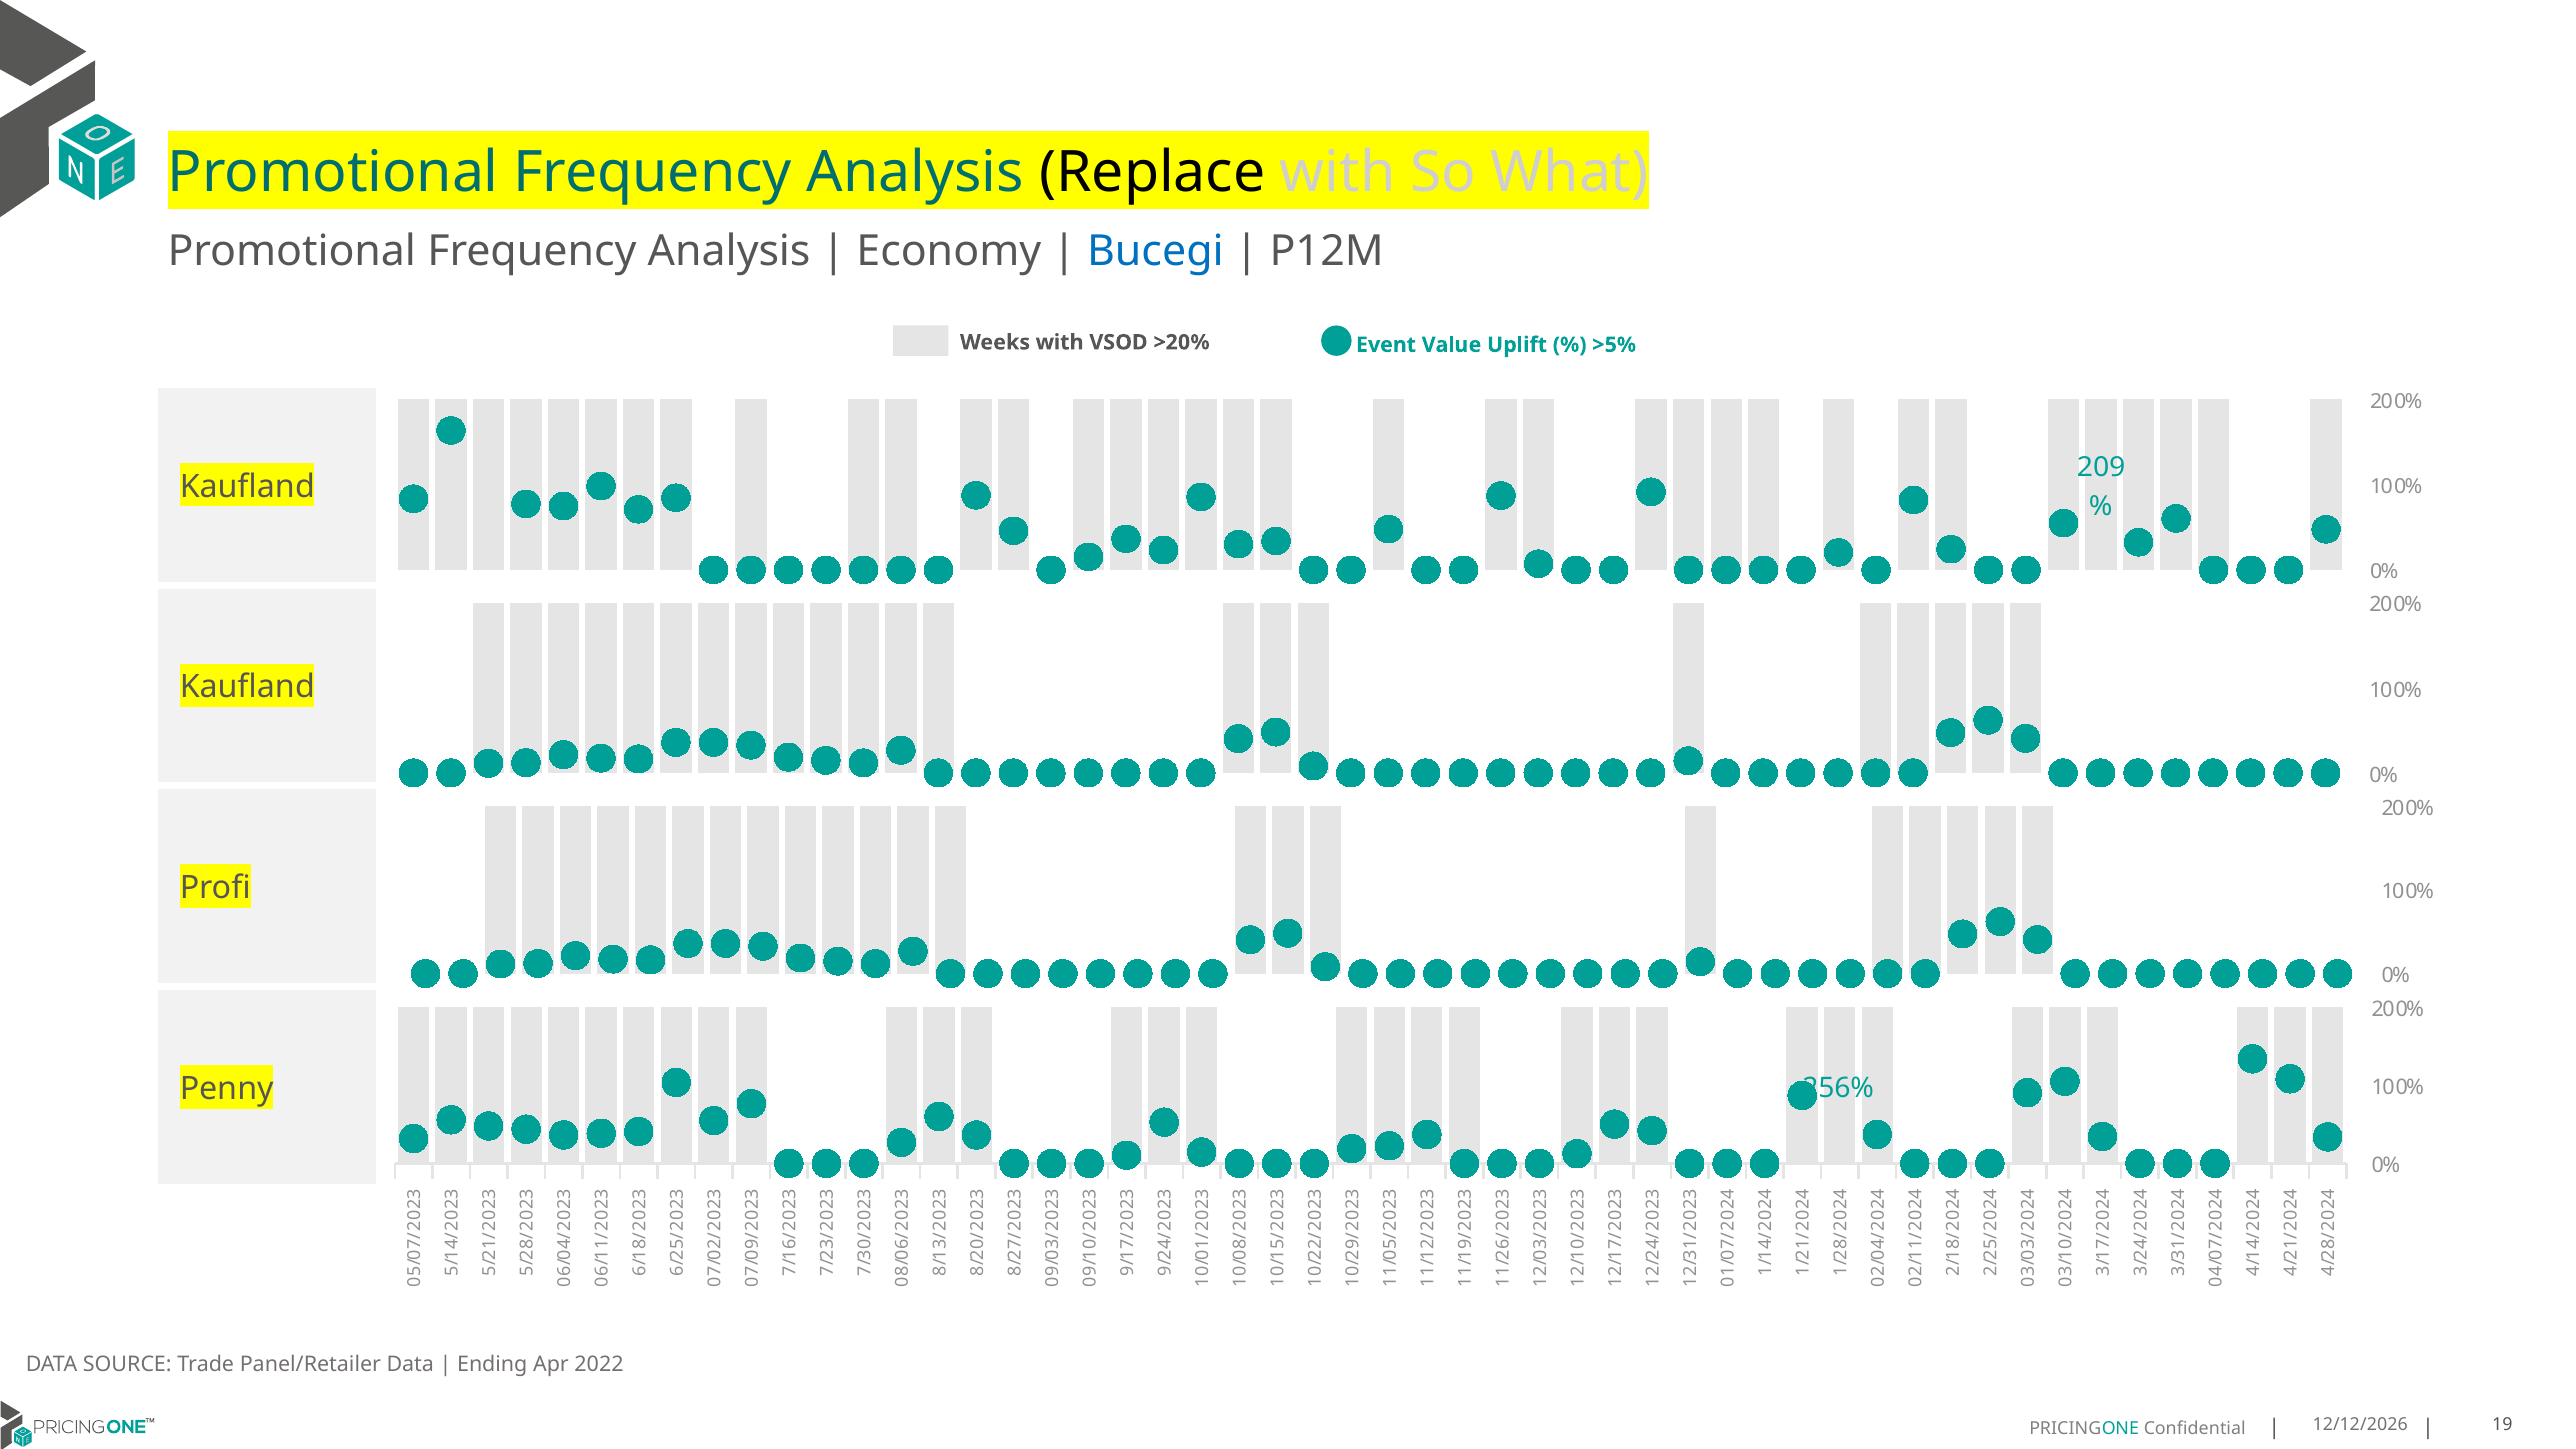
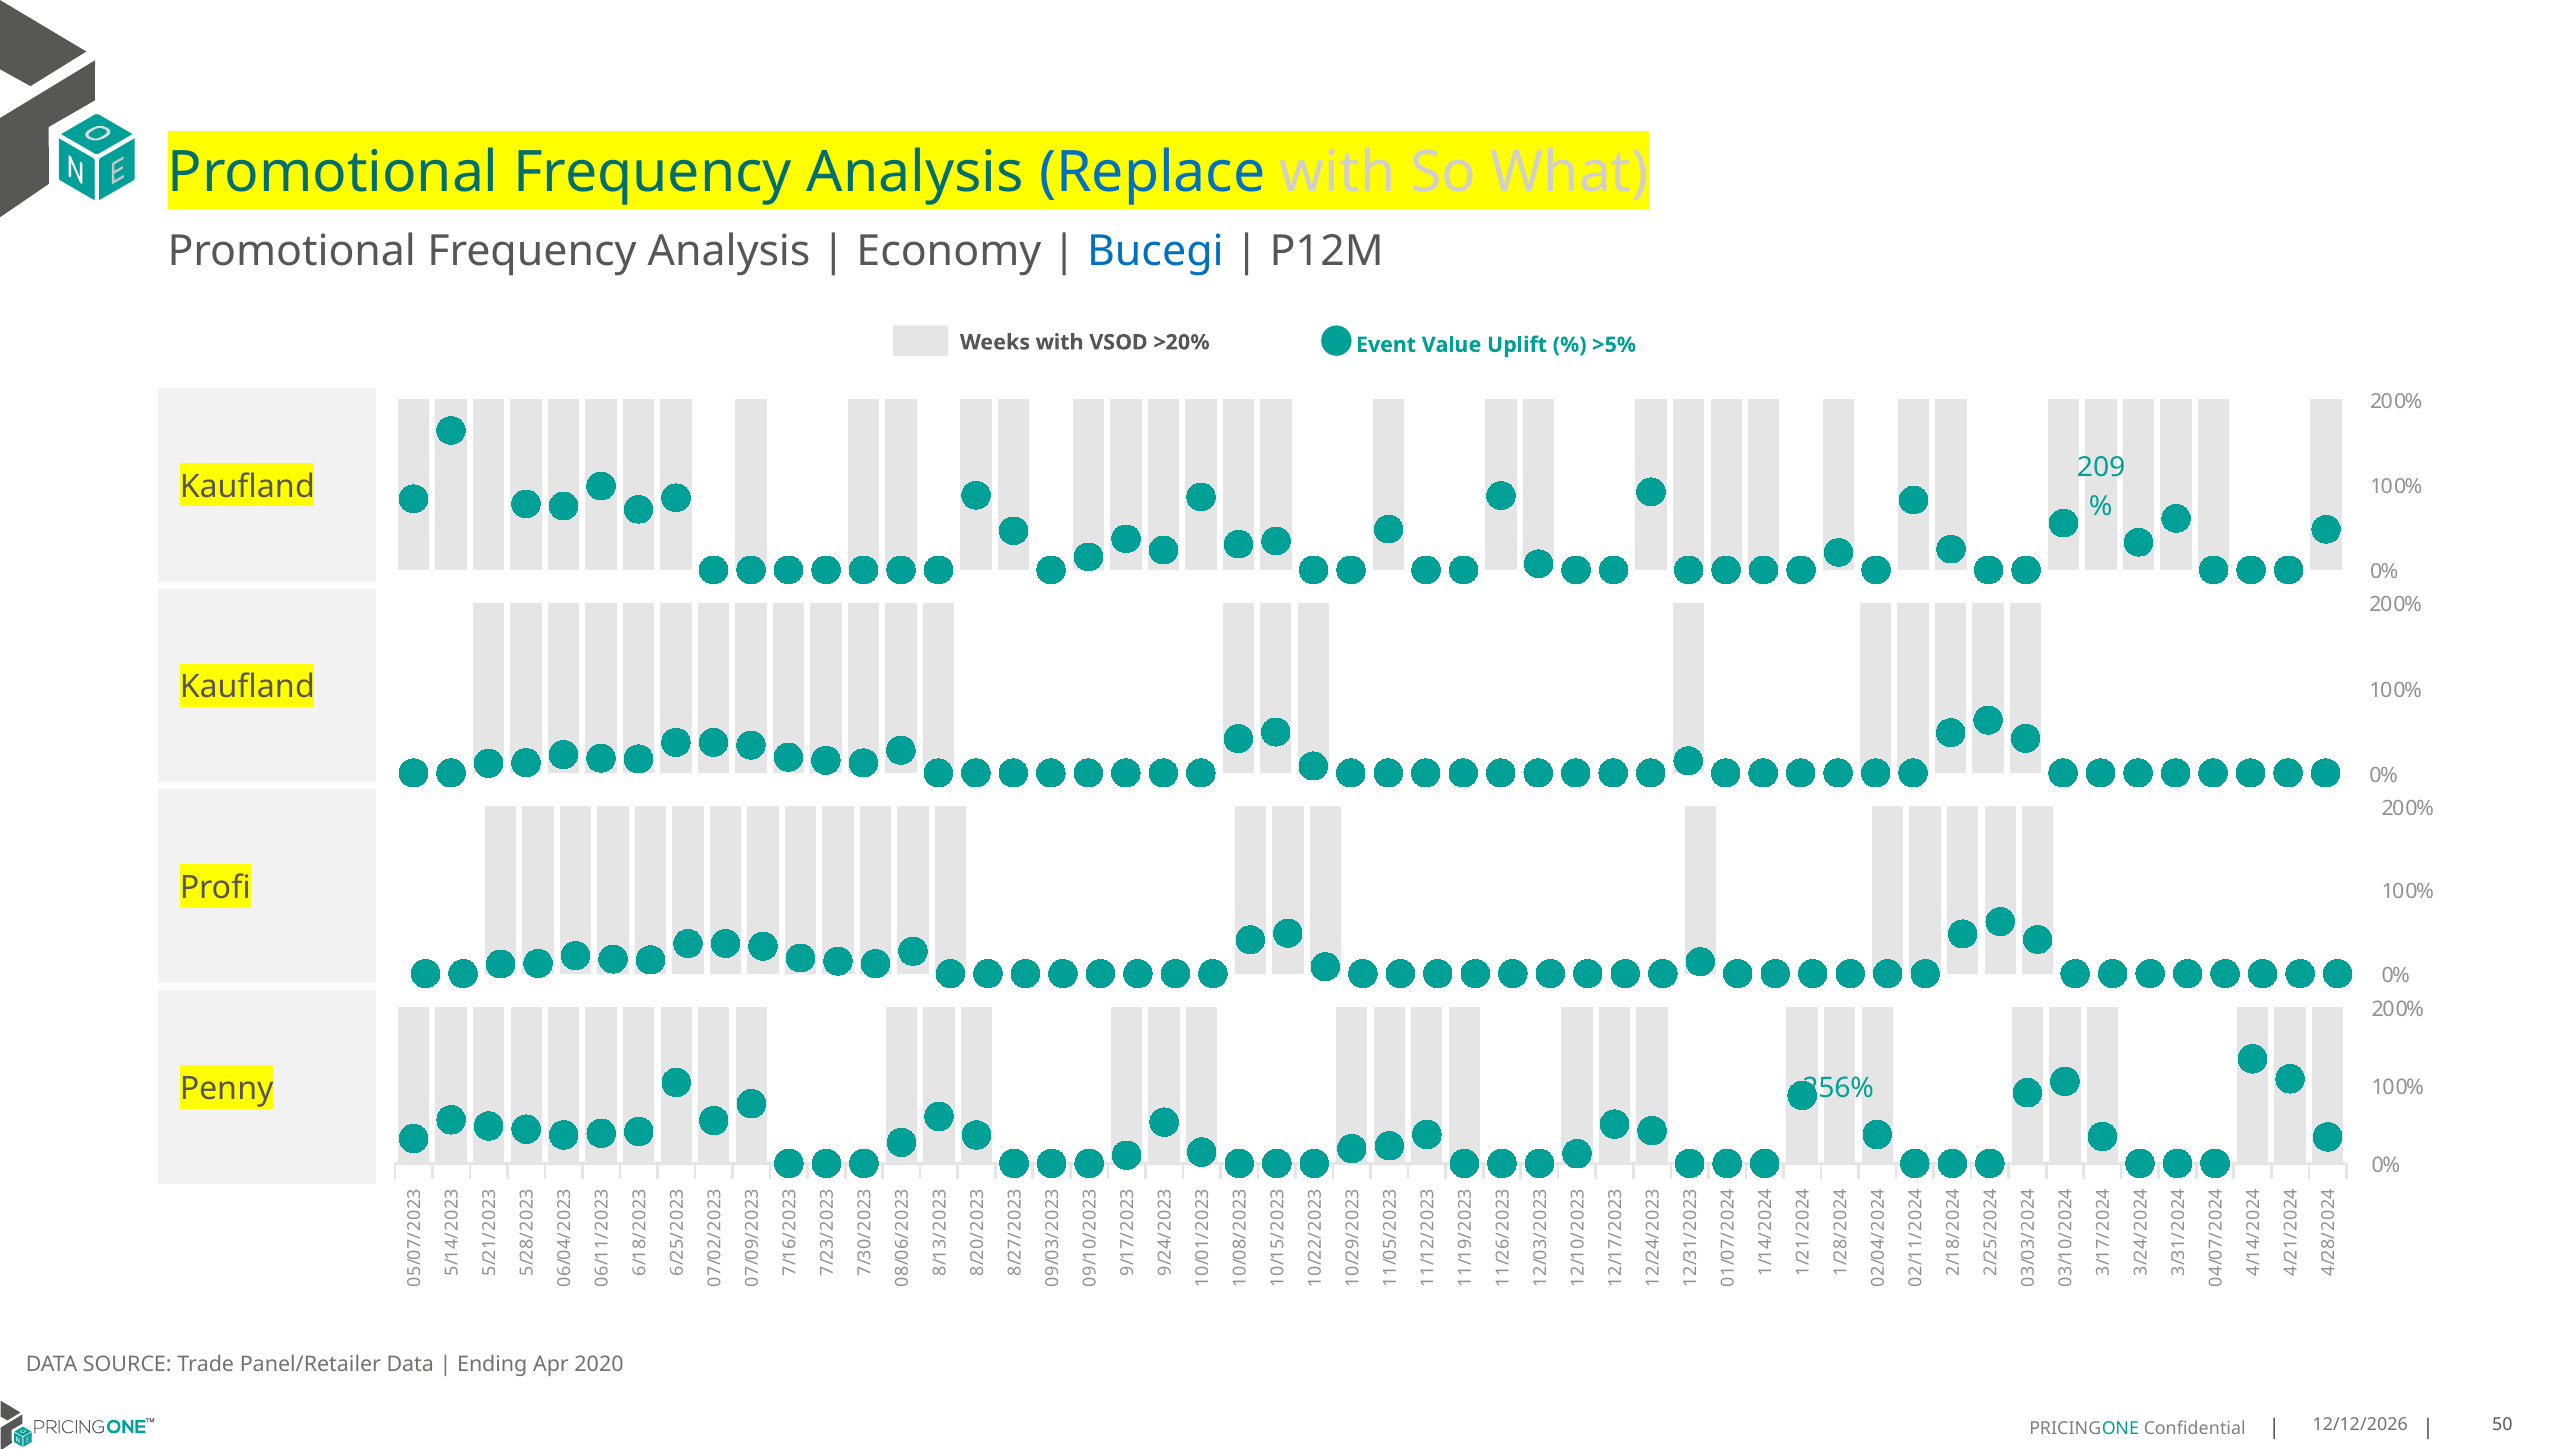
Replace colour: black -> blue (1152, 173)
2022: 2022 -> 2020 (599, 1365)
19: 19 -> 50 (2502, 1425)
